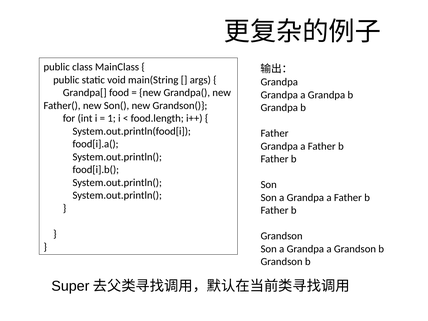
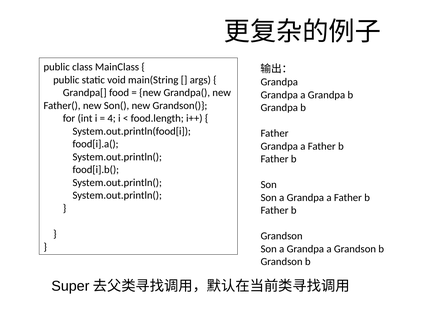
1: 1 -> 4 (112, 118)
